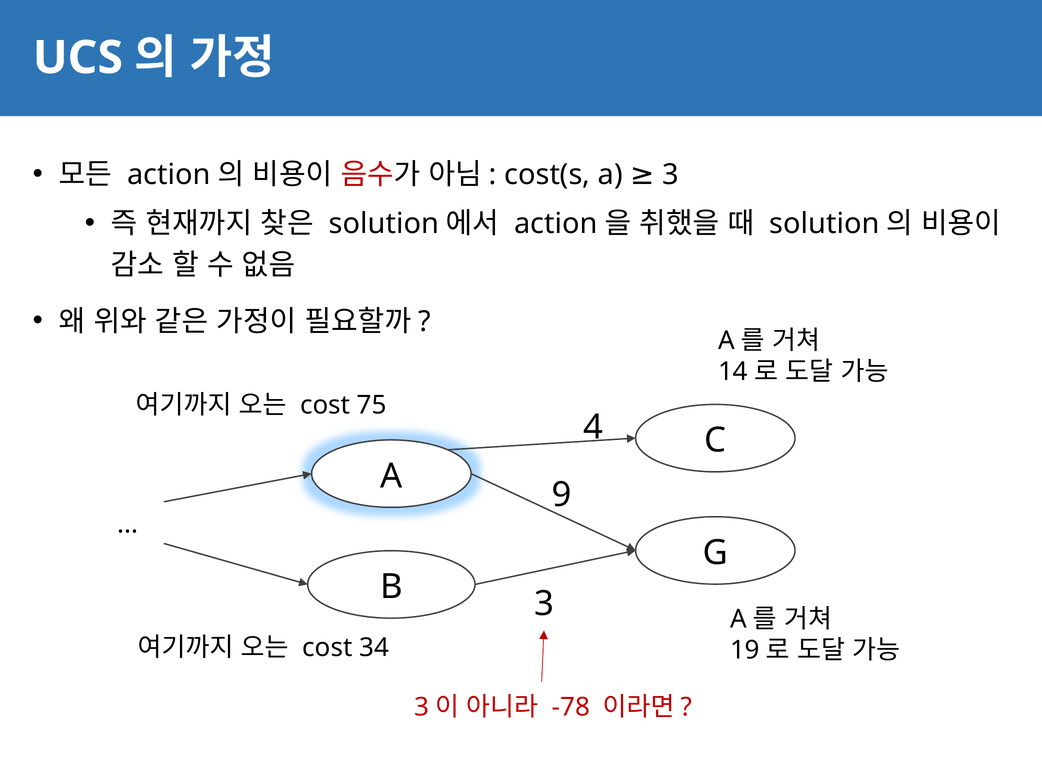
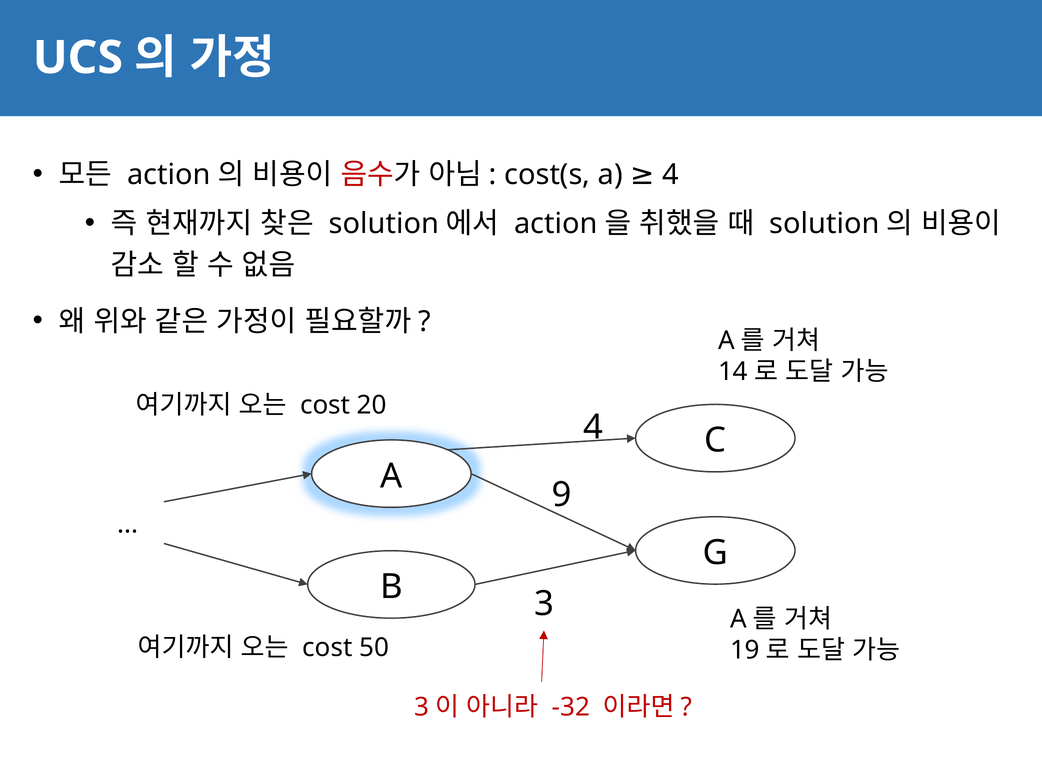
a 3: 3 -> 4 (670, 175)
75: 75 -> 20 (372, 405)
34: 34 -> 50 (374, 648)
-78: -78 -> -32 (571, 708)
